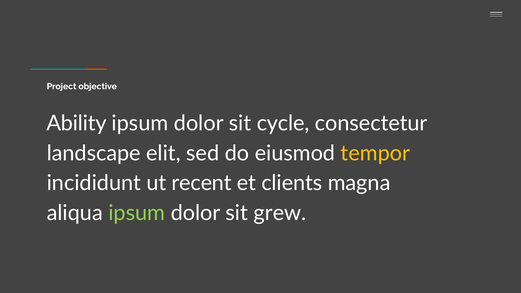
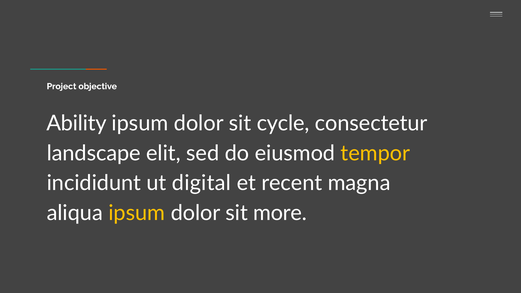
recent: recent -> digital (201, 183)
clients: clients -> recent (292, 183)
ipsum colour: light green -> yellow (137, 213)
grew: grew -> more (280, 213)
